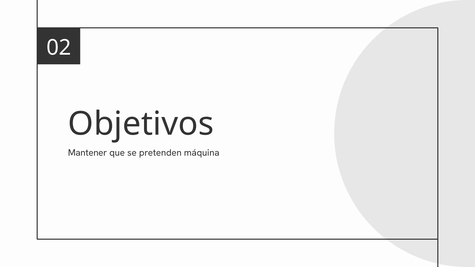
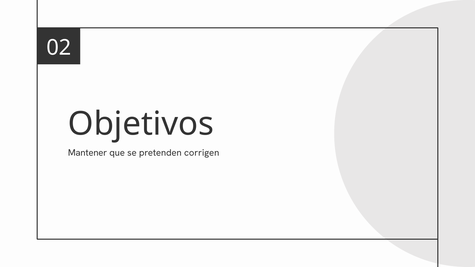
máquina: máquina -> corrigen (202, 153)
